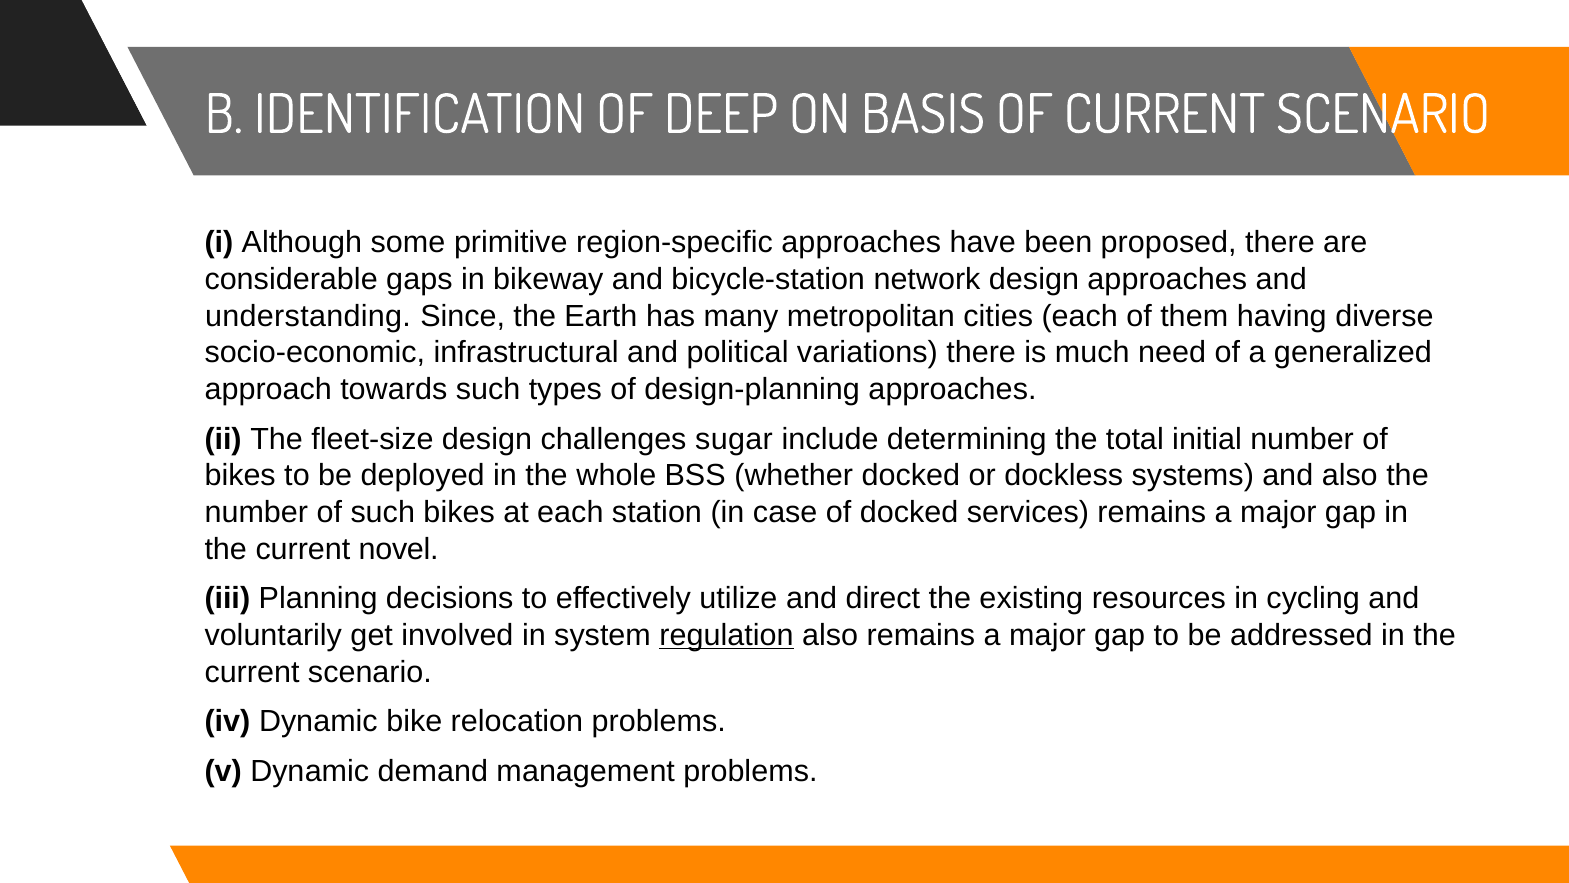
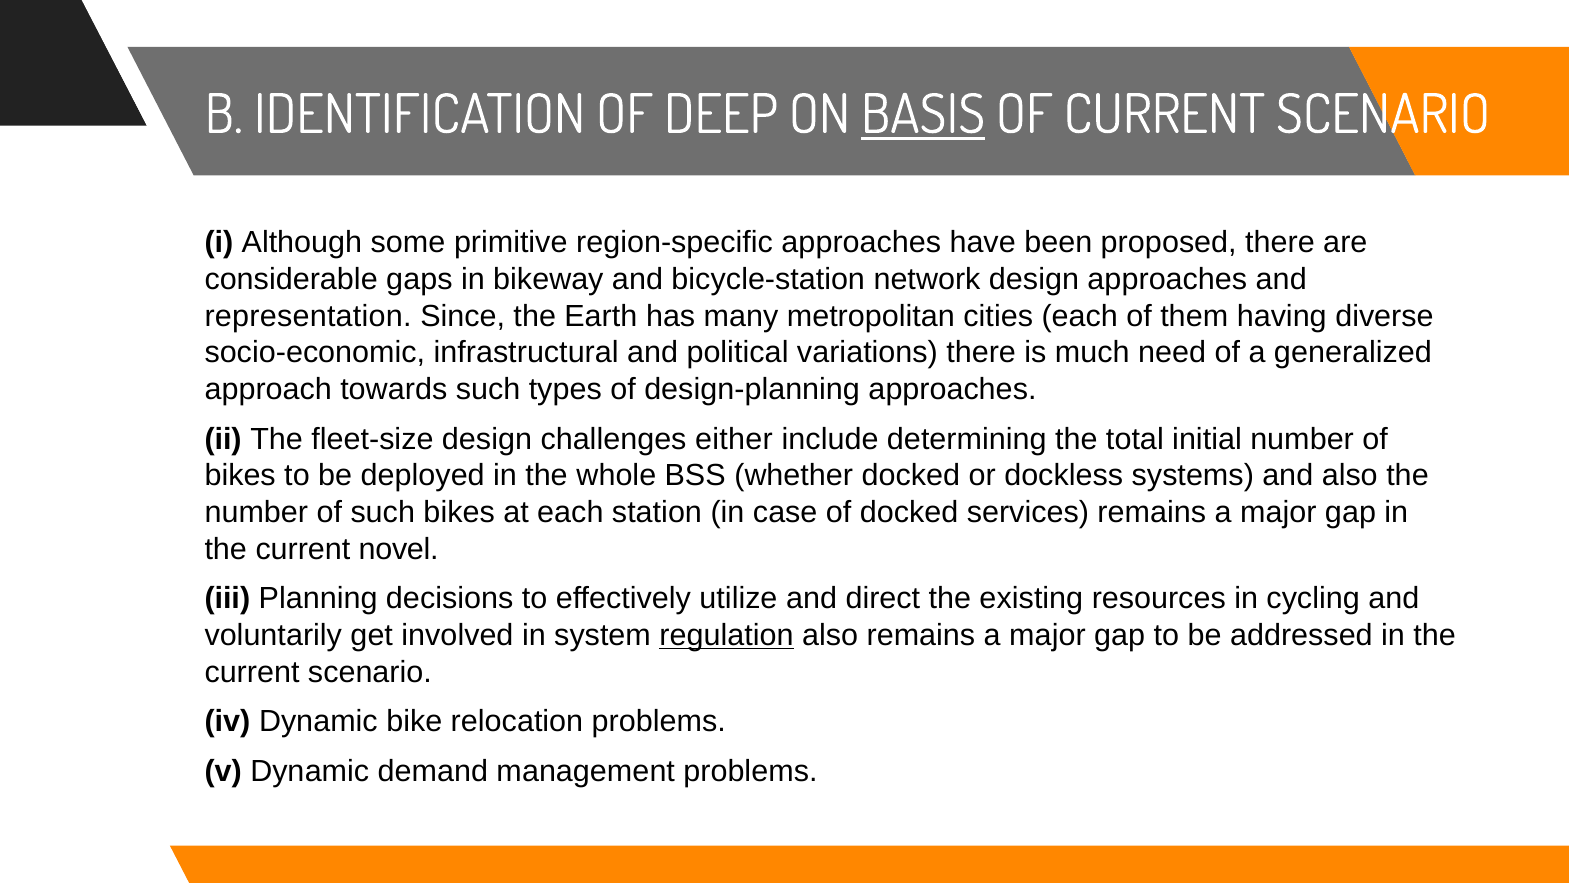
BASIS underline: none -> present (923, 115)
understanding: understanding -> representation (308, 316)
sugar: sugar -> either (734, 439)
